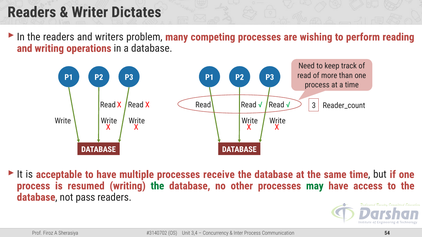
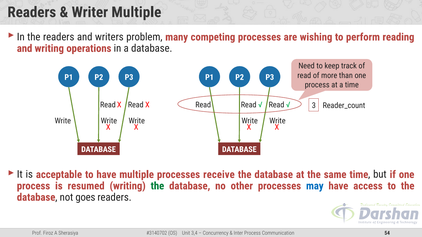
Writer Dictates: Dictates -> Multiple (136, 12)
may colour: green -> blue (315, 186)
pass: pass -> goes (85, 198)
